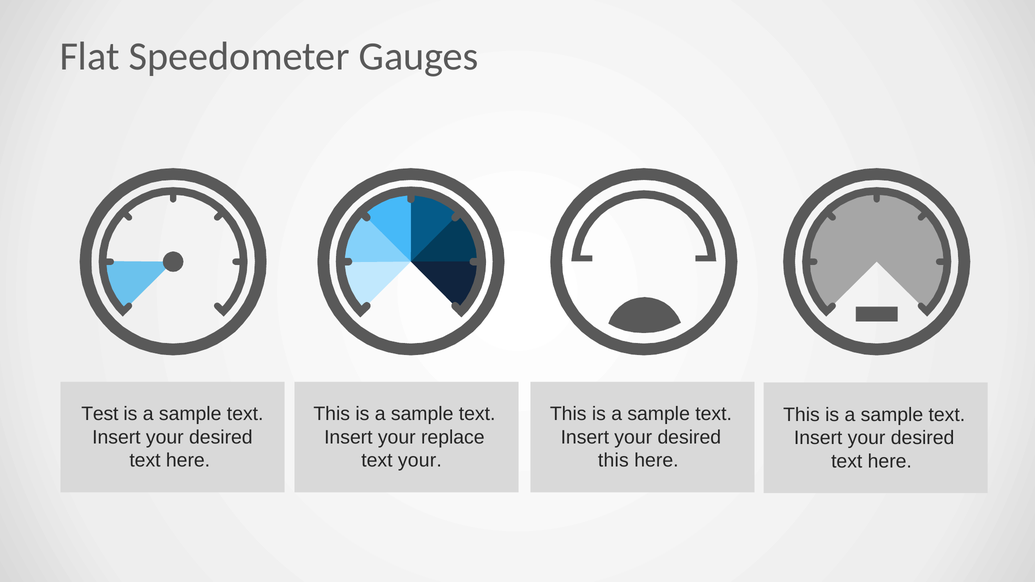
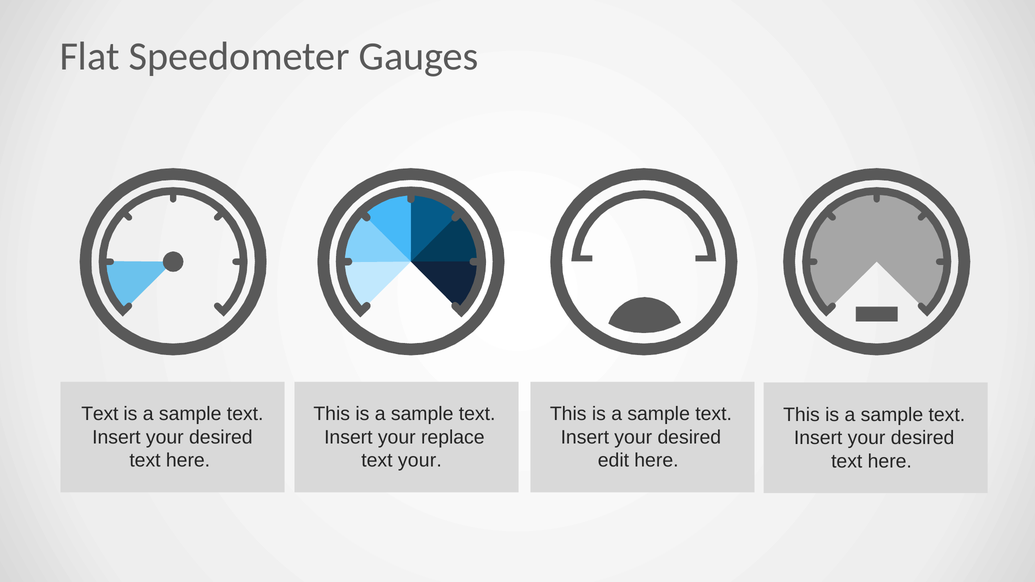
Test: Test -> Text (100, 414)
this: this -> edit (613, 461)
